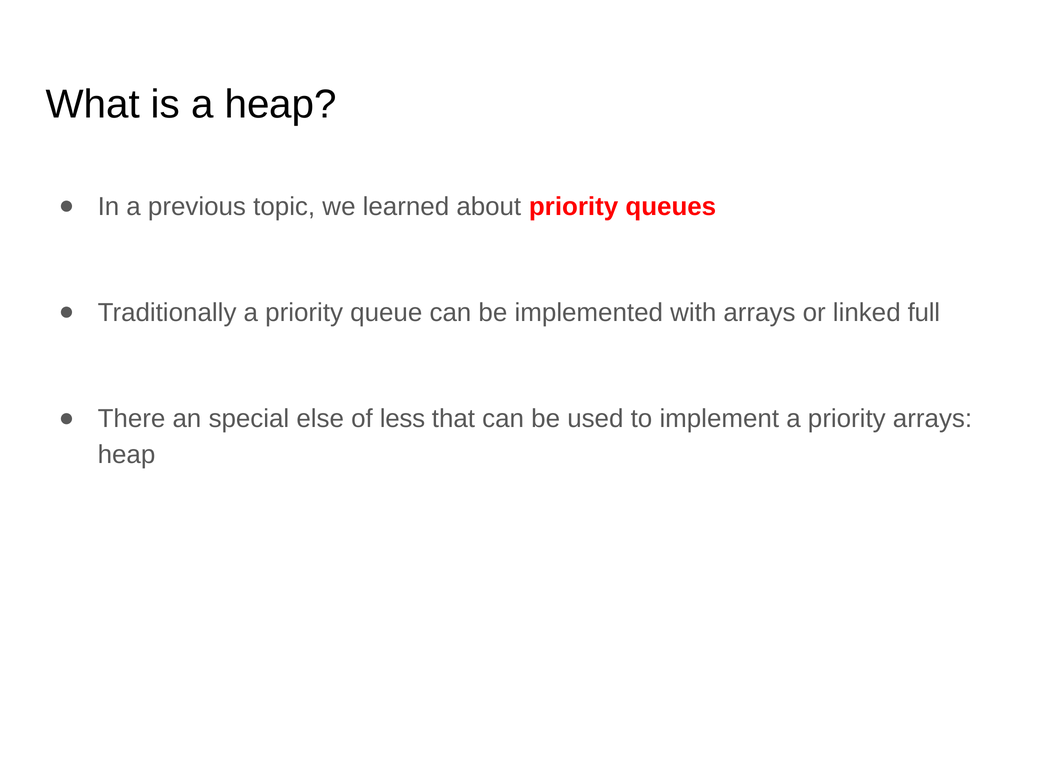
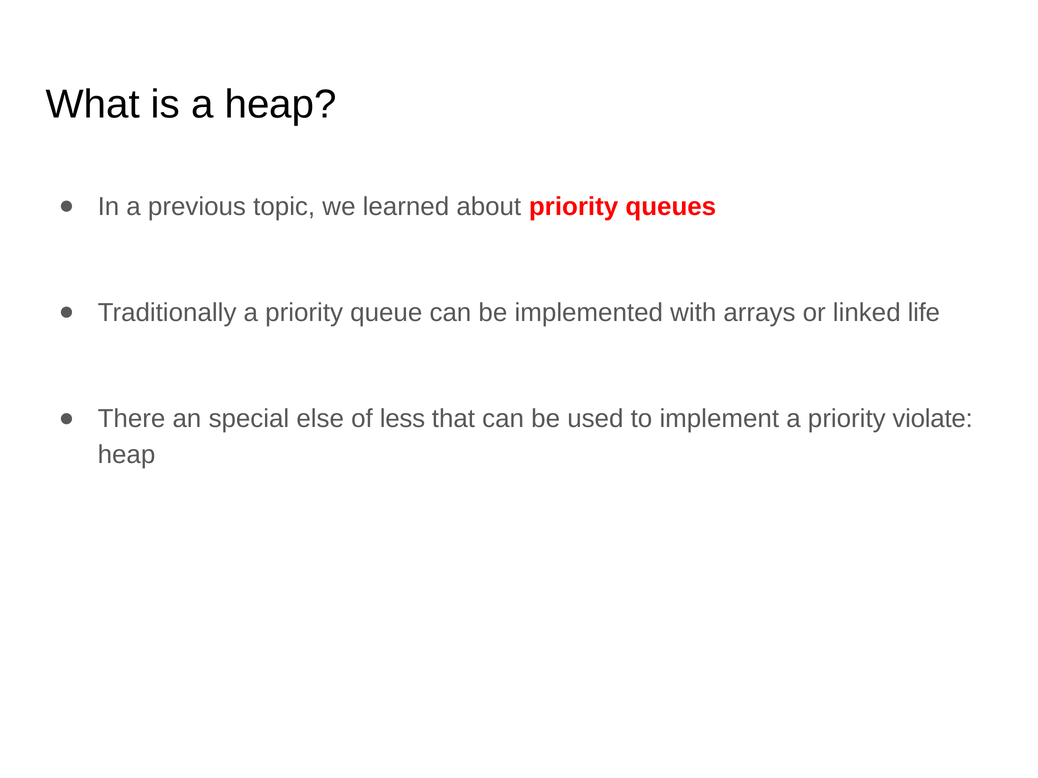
full: full -> life (924, 313)
priority arrays: arrays -> violate (933, 419)
